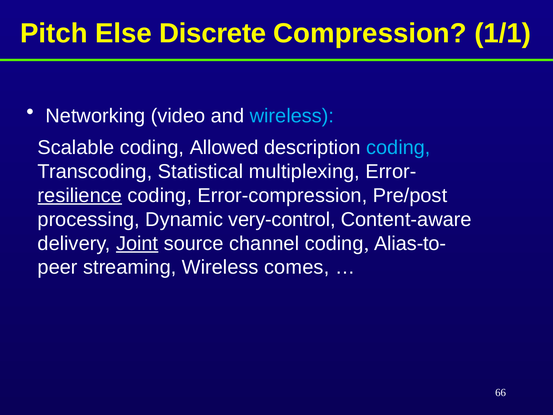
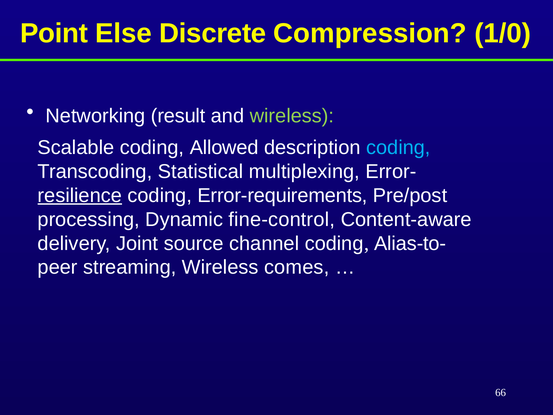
Pitch: Pitch -> Point (54, 33)
1/1: 1/1 -> 1/0 (503, 33)
video: video -> result (178, 116)
wireless colour: light blue -> light green (292, 116)
Error-compression: Error-compression -> Error-requirements (282, 195)
very-control: very-control -> fine-control (282, 219)
Joint underline: present -> none (137, 243)
